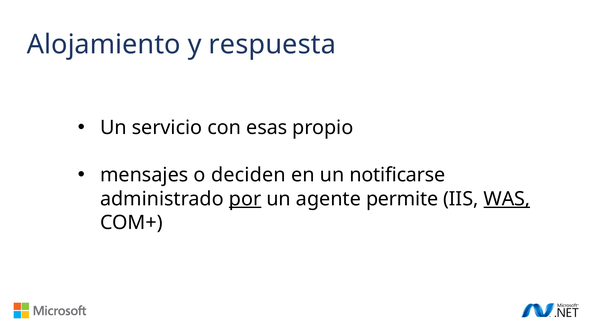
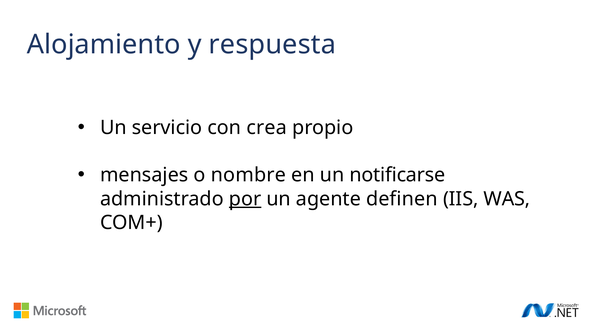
esas: esas -> crea (267, 127)
deciden: deciden -> nombre (248, 175)
permite: permite -> definen (402, 199)
WAS underline: present -> none (507, 199)
